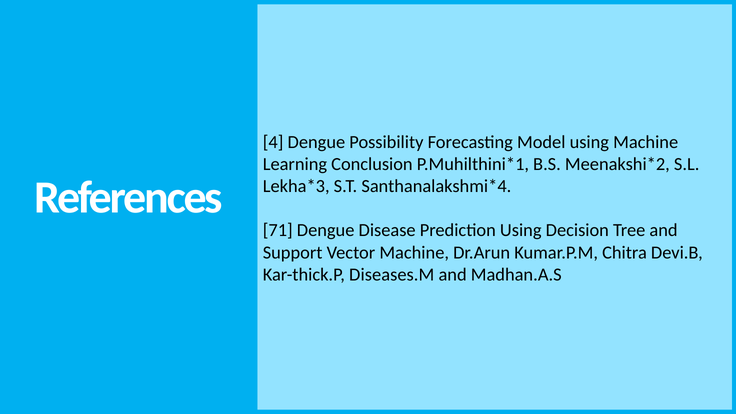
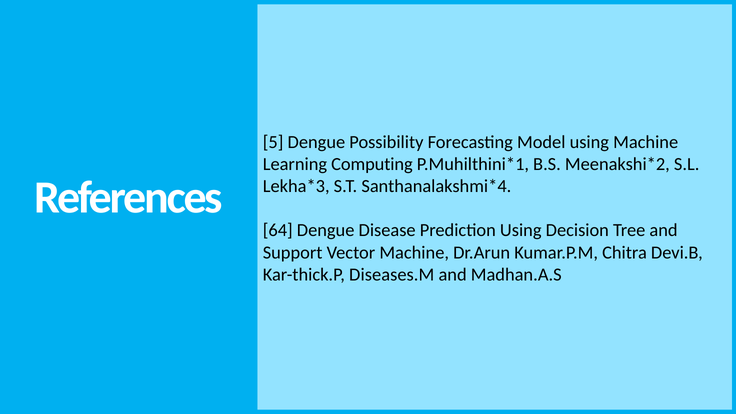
4: 4 -> 5 (273, 142)
Conclusion: Conclusion -> Computing (372, 164)
71: 71 -> 64 (278, 230)
